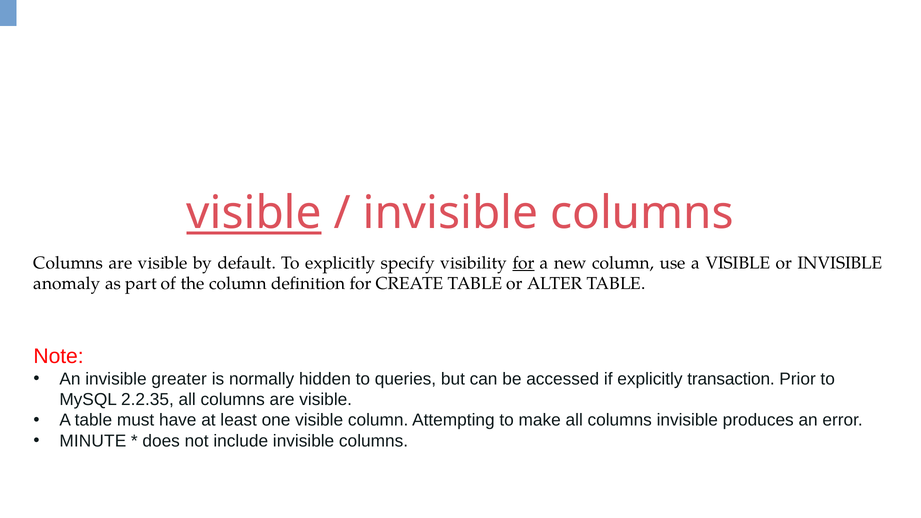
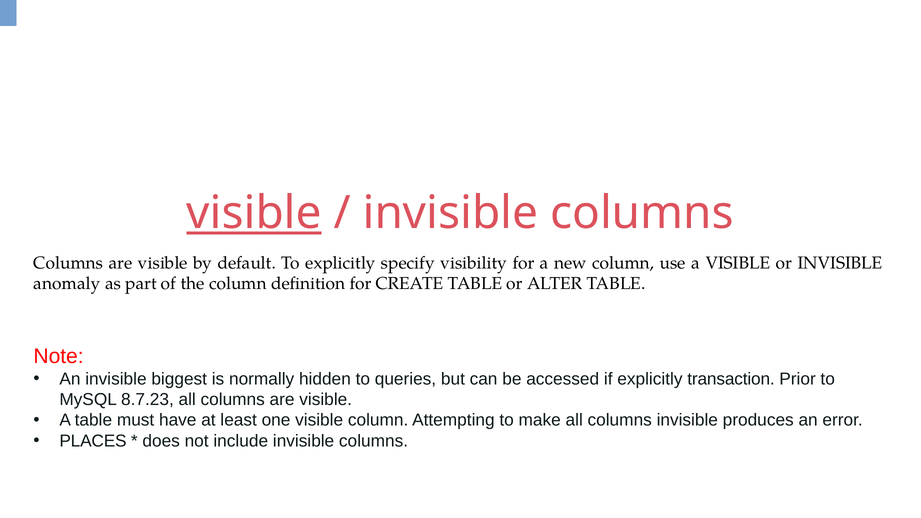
for underline: present -> none (524, 263)
greater: greater -> biggest (179, 379)
2.2.35: 2.2.35 -> 8.7.23 (147, 400)
MINUTE: MINUTE -> PLACES (93, 441)
